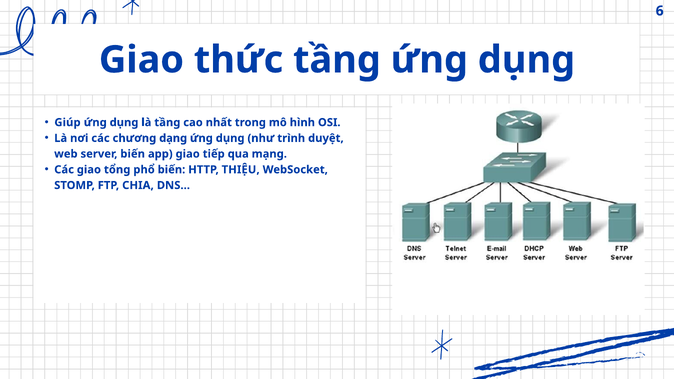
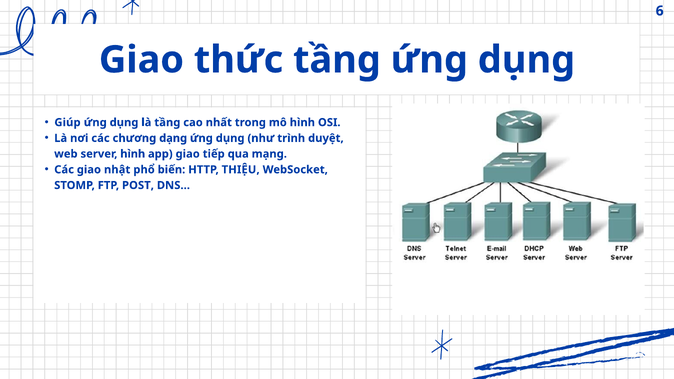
server biến: biến -> hình (133, 154)
tổng: tổng -> nhật (117, 170)
CHIA: CHIA -> POST (138, 185)
